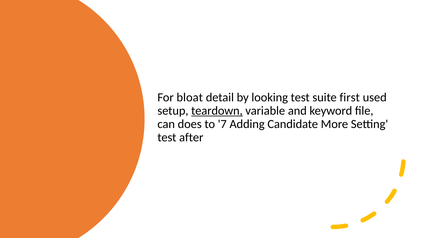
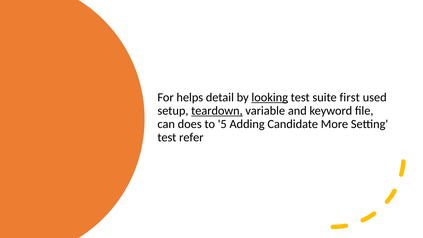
bloat: bloat -> helps (190, 97)
looking underline: none -> present (270, 97)
7: 7 -> 5 (222, 124)
after: after -> refer (191, 137)
